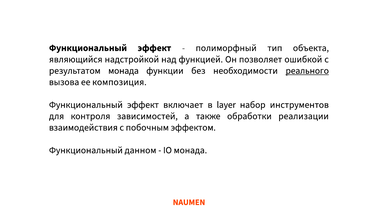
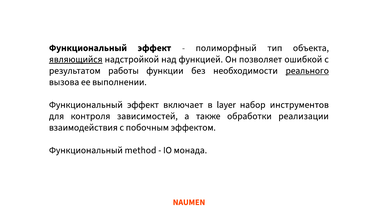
являющийся underline: none -> present (76, 59)
результатом монада: монада -> работы (123, 71)
композиция: композиция -> выполнении (119, 82)
данном: данном -> method (140, 150)
